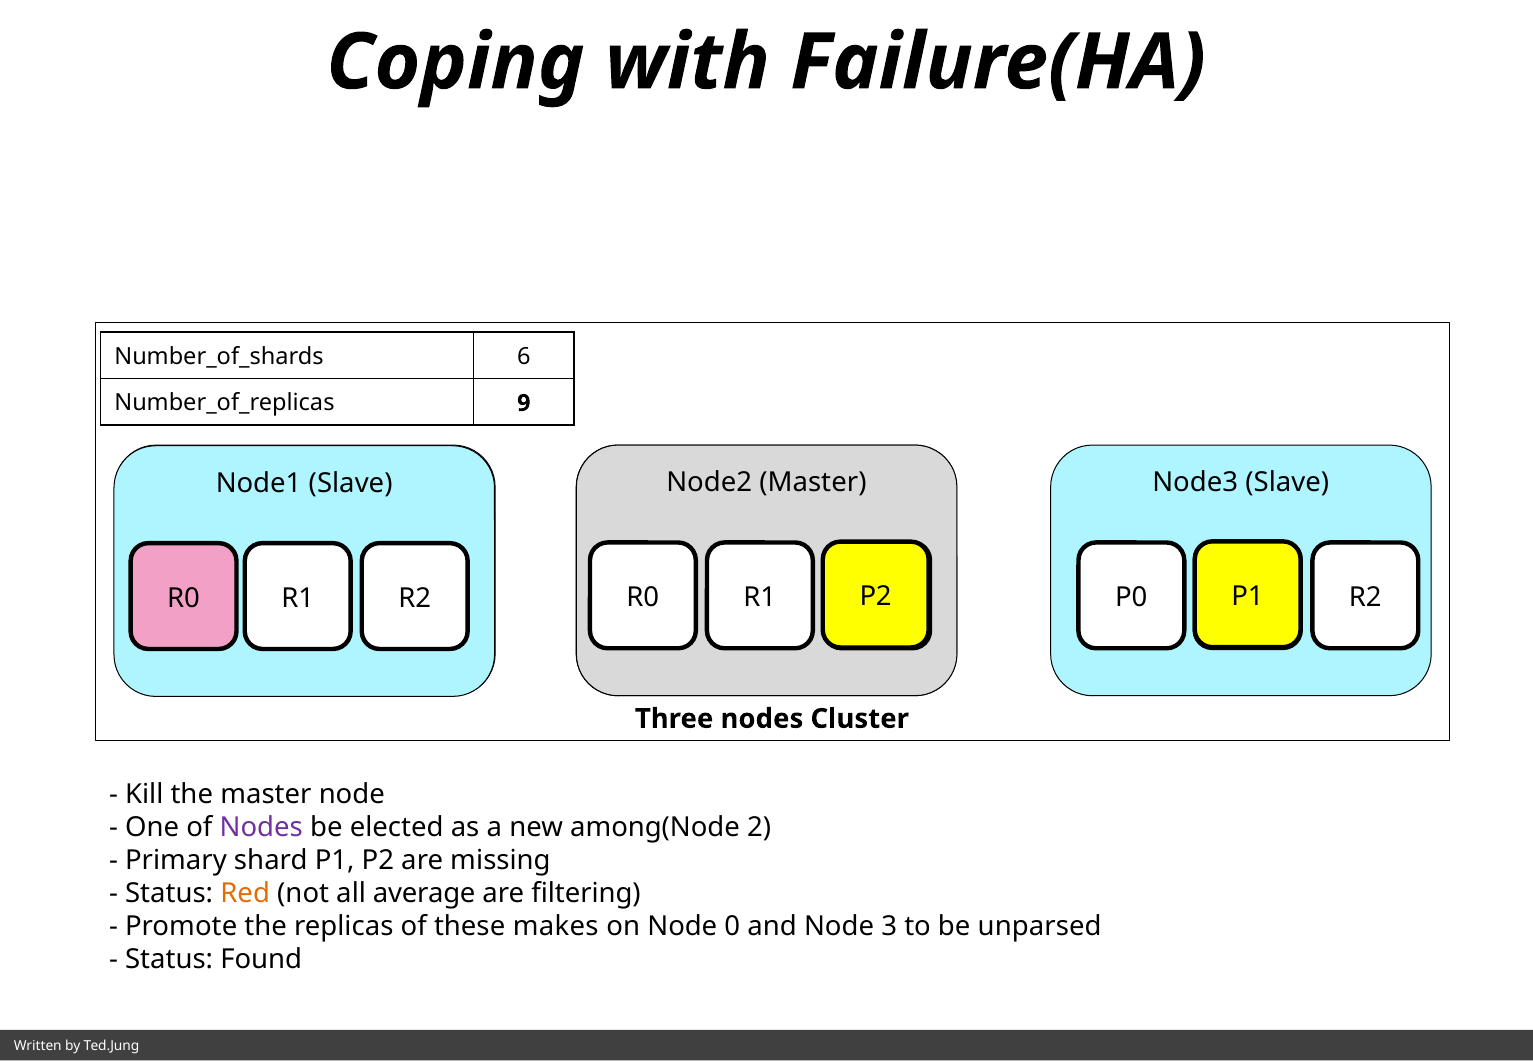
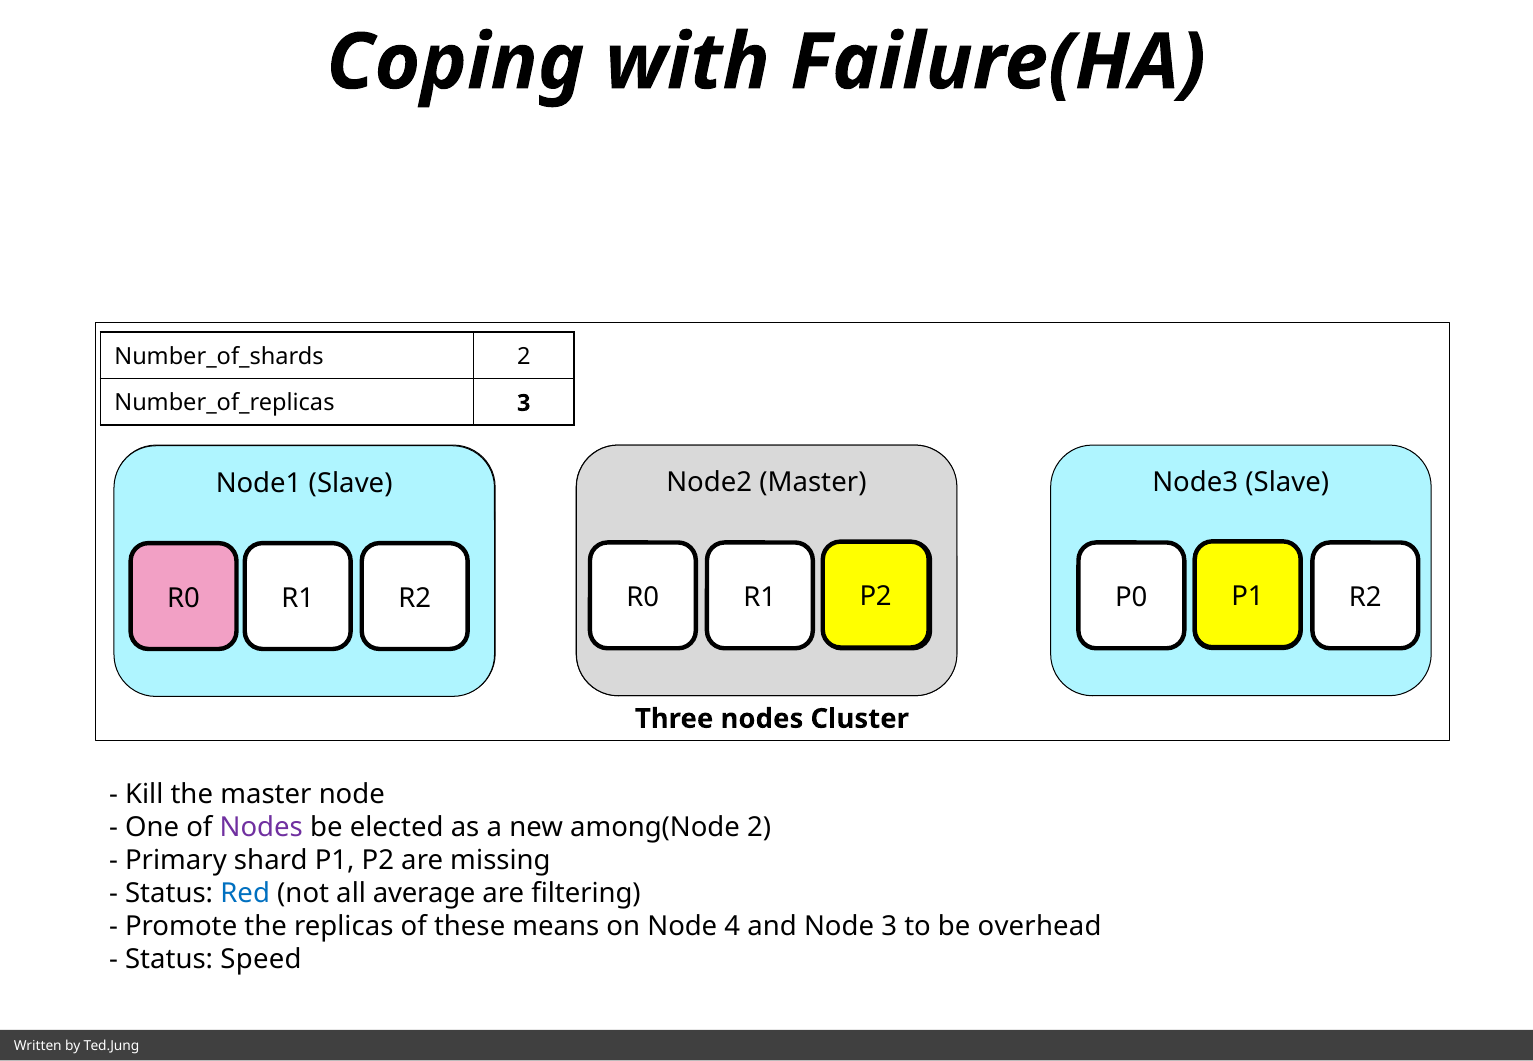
6: 6 -> 2 (524, 357)
9: 9 -> 3 (524, 403)
Red colour: orange -> blue (245, 894)
makes: makes -> means (556, 927)
0: 0 -> 4 (732, 927)
unparsed: unparsed -> overhead (1040, 927)
Found: Found -> Speed (261, 960)
